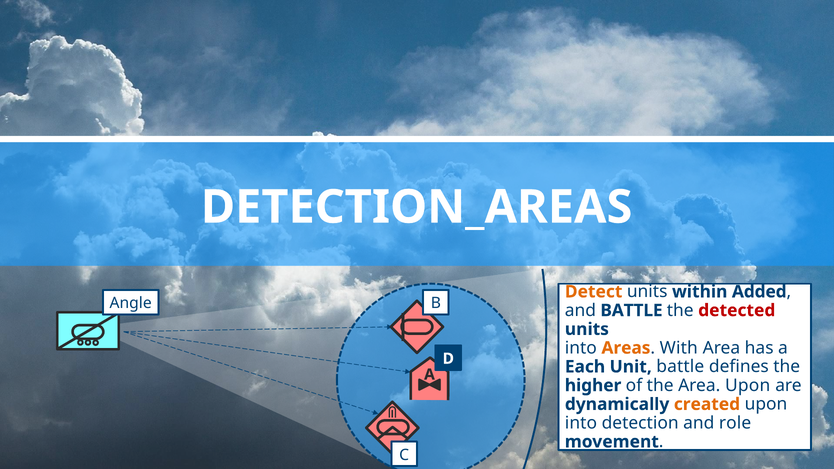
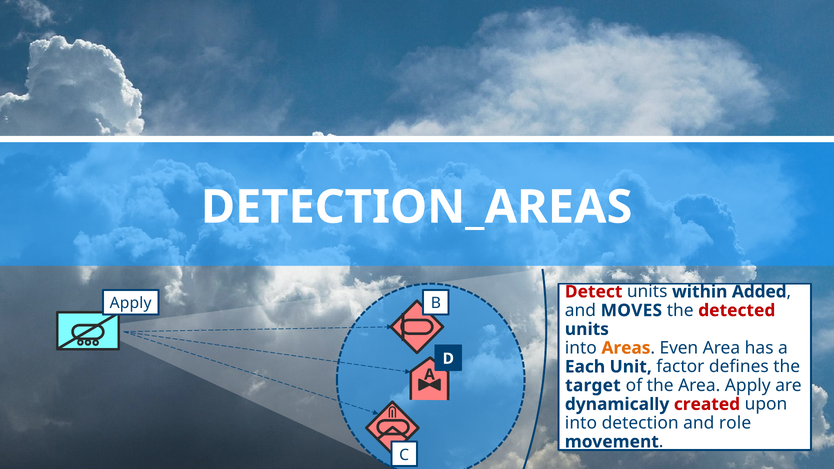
Detect colour: orange -> red (594, 292)
Angle: Angle -> Apply (131, 303)
and BATTLE: BATTLE -> MOVES (631, 311)
With: With -> Even (679, 348)
Unit battle: battle -> factor (680, 367)
higher: higher -> target (593, 386)
Area Upon: Upon -> Apply (748, 386)
created colour: orange -> red (707, 404)
